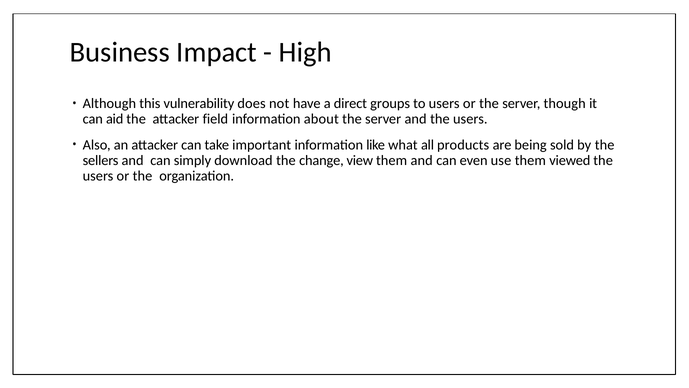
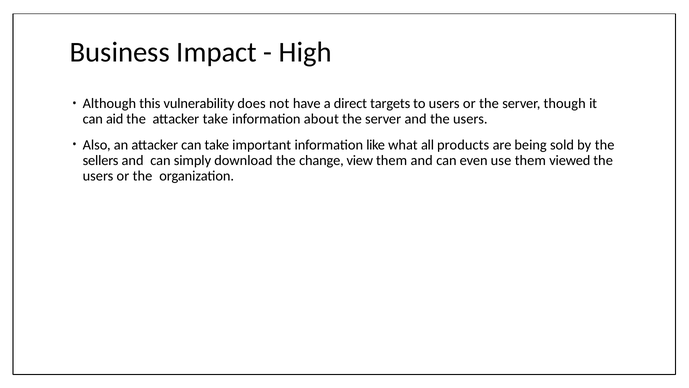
groups: groups -> targets (390, 104)
attacker field: field -> take (215, 119)
